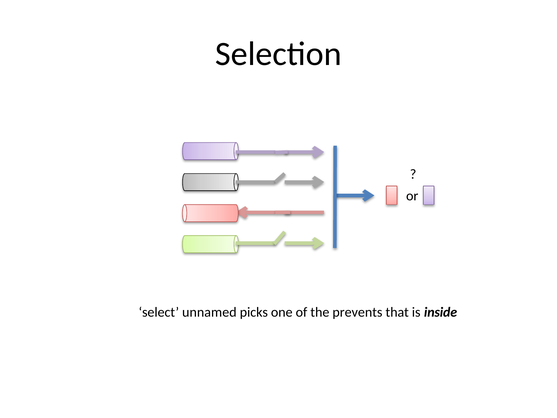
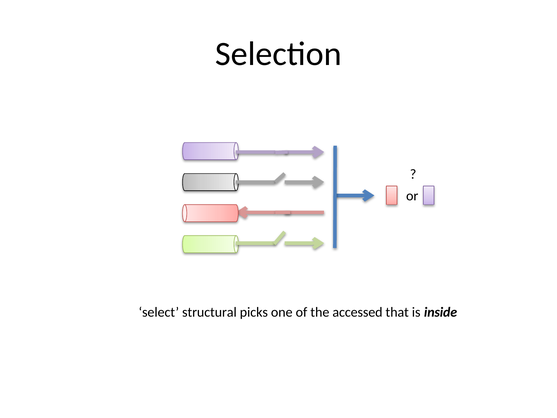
unnamed: unnamed -> structural (209, 312)
prevents: prevents -> accessed (357, 312)
